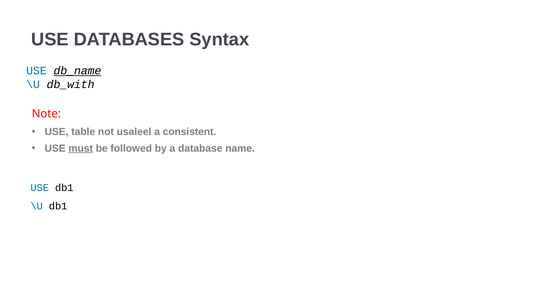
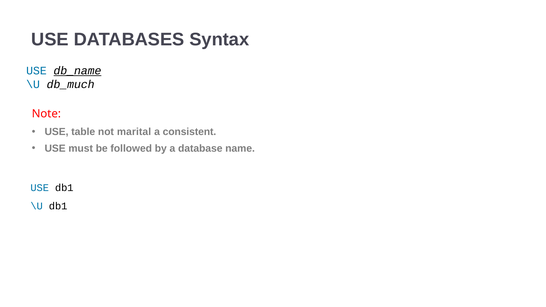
db_with: db_with -> db_much (71, 84)
usaleel: usaleel -> marital (134, 132)
must underline: present -> none (81, 148)
